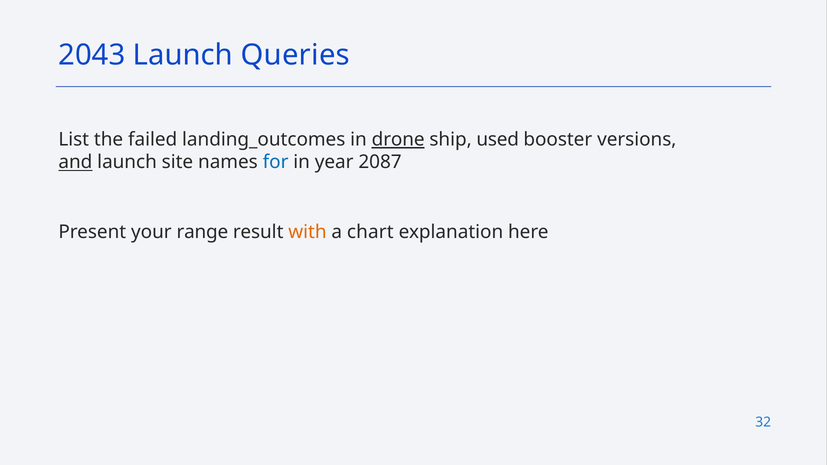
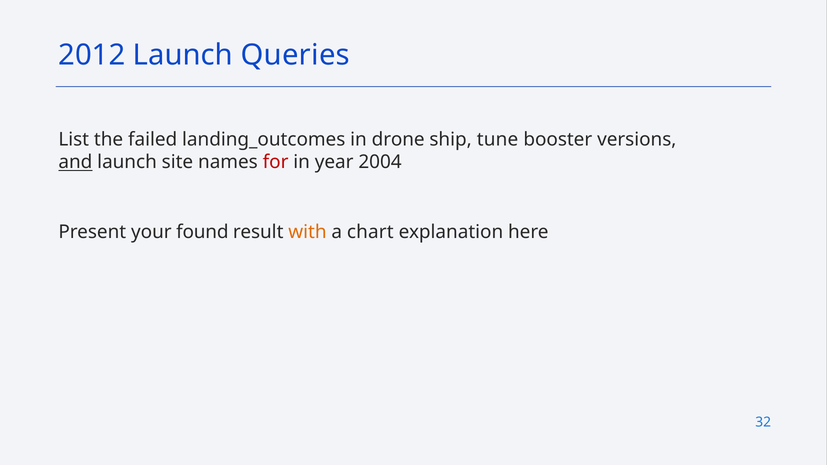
2043: 2043 -> 2012 (92, 55)
drone underline: present -> none (398, 140)
used: used -> tune (498, 140)
for colour: blue -> red (276, 162)
2087: 2087 -> 2004 (380, 162)
range: range -> found (202, 232)
